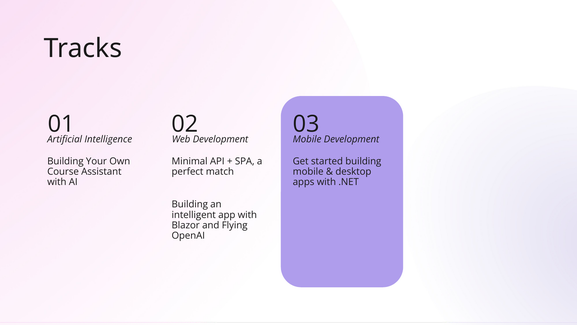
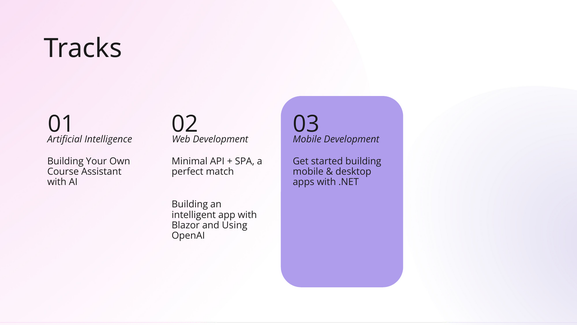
Flying: Flying -> Using (235, 225)
